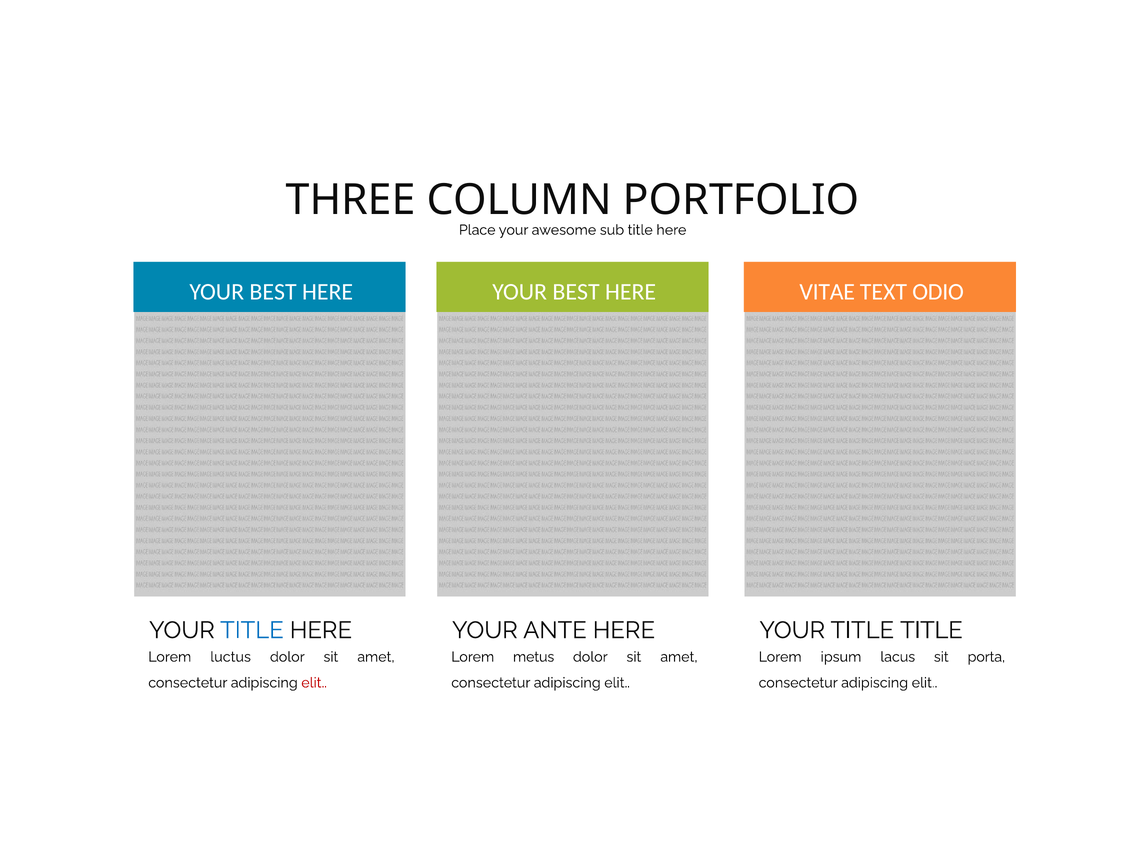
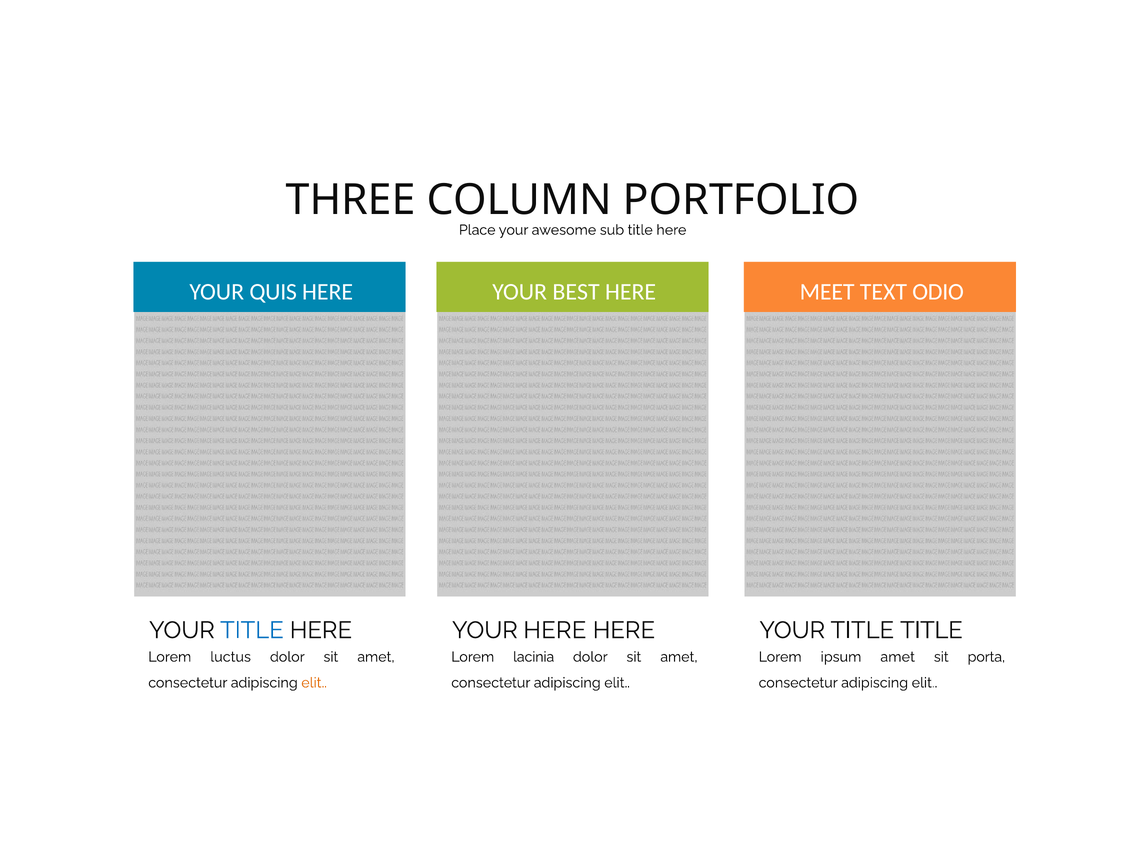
BEST: BEST -> QUIS (273, 292)
VITAE: VITAE -> MEET (827, 292)
YOUR ANTE: ANTE -> HERE (555, 630)
metus: metus -> lacinia (534, 657)
ipsum lacus: lacus -> amet (898, 657)
elit colour: red -> orange (314, 683)
